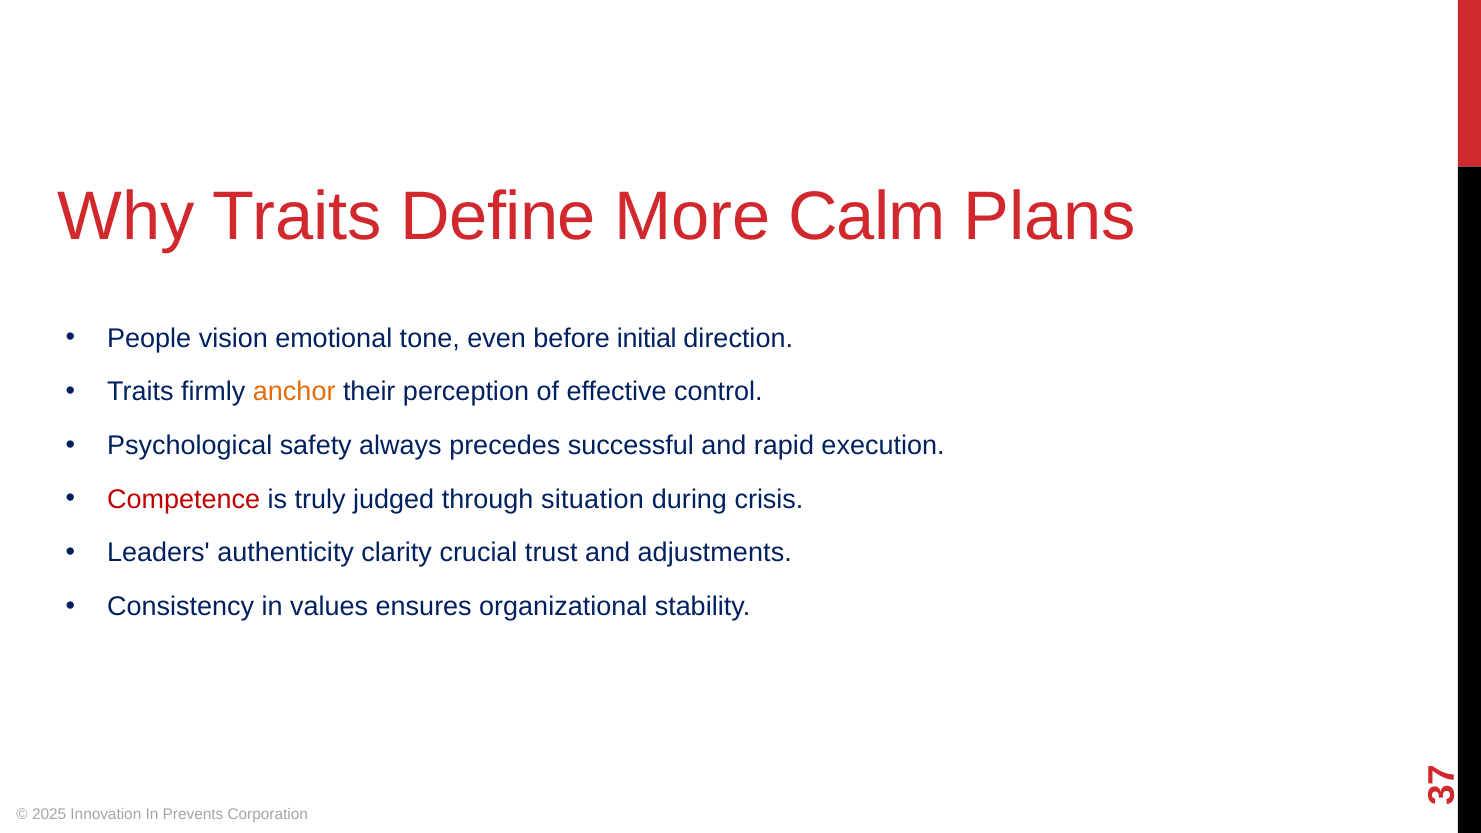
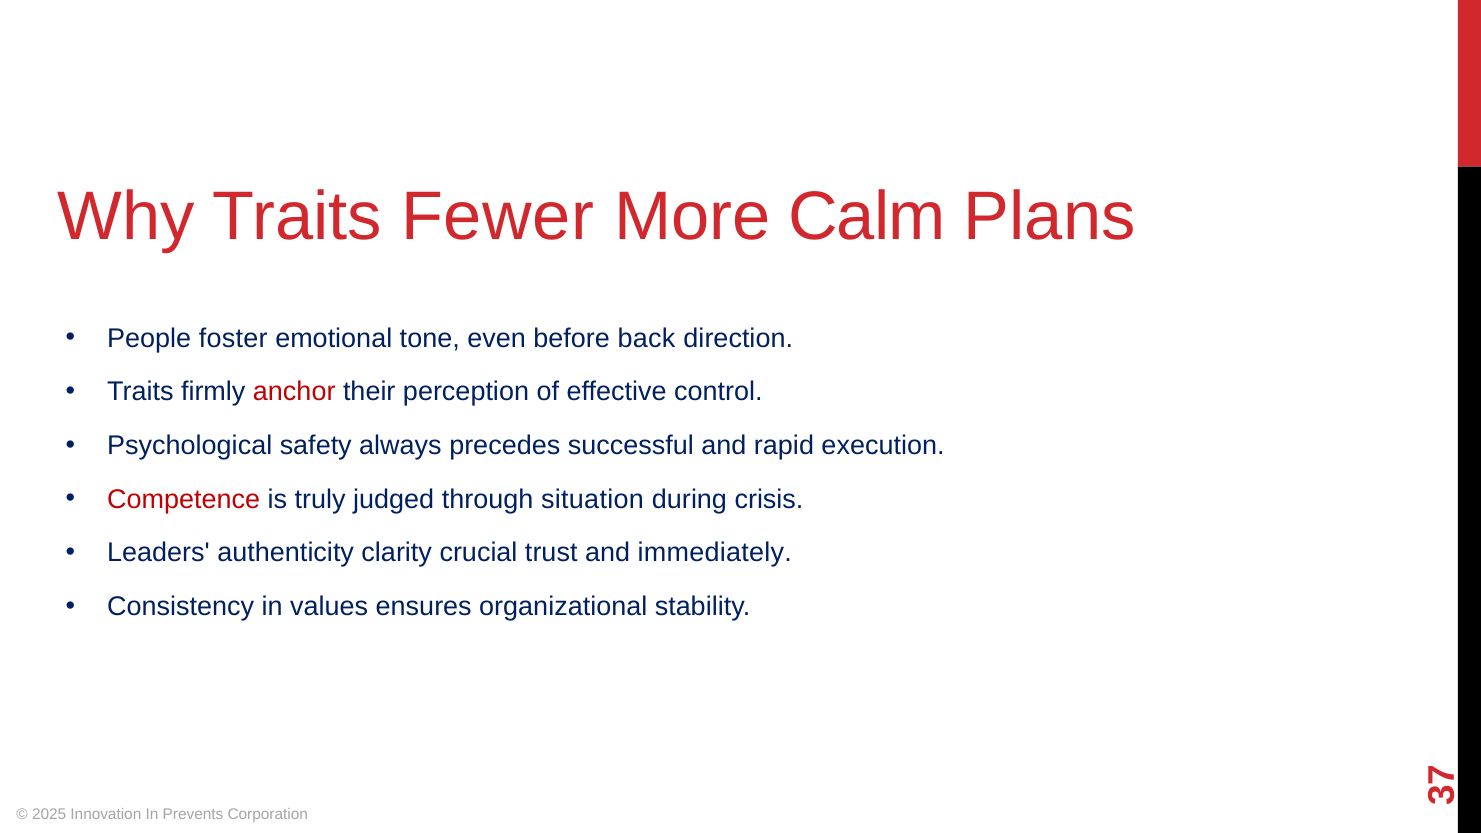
Define: Define -> Fewer (498, 216)
vision: vision -> foster (233, 338)
initial: initial -> back (647, 338)
anchor colour: orange -> red (294, 392)
adjustments: adjustments -> immediately (715, 553)
